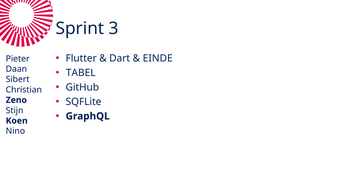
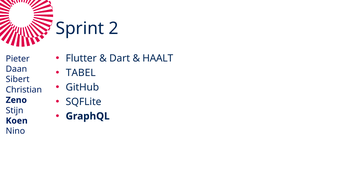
3: 3 -> 2 (114, 28)
EINDE: EINDE -> HAALT (158, 58)
